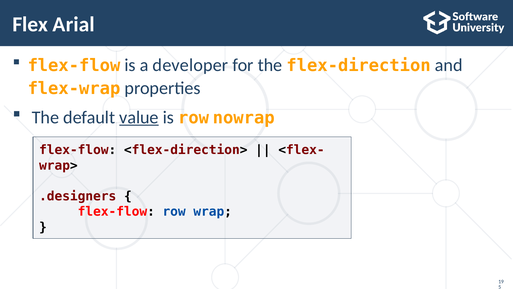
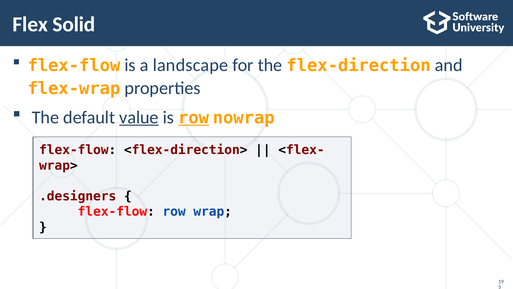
Arial: Arial -> Solid (74, 24)
developer: developer -> landscape (190, 65)
row underline: none -> present (194, 118)
